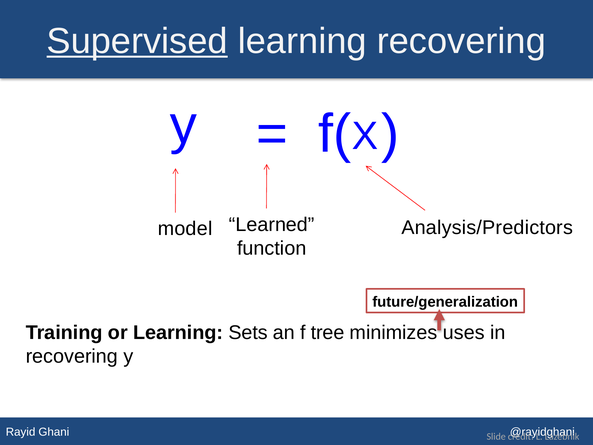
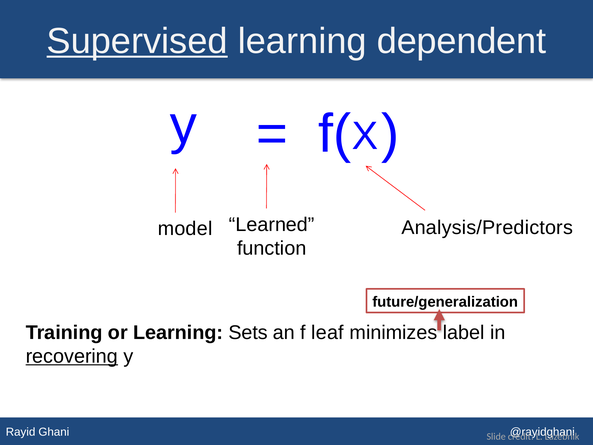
learning recovering: recovering -> dependent (461, 41)
tree: tree -> leaf (327, 332)
uses: uses -> label (464, 332)
recovering underline: none -> present (72, 356)
